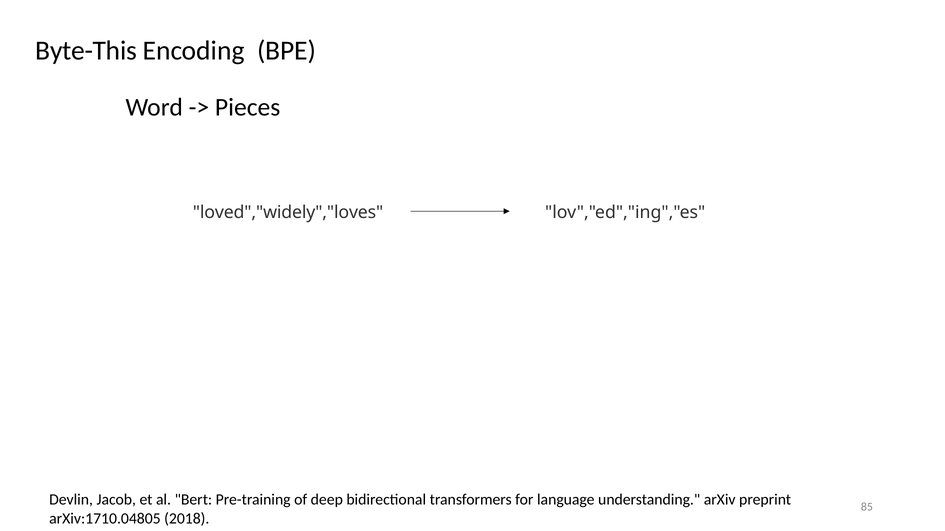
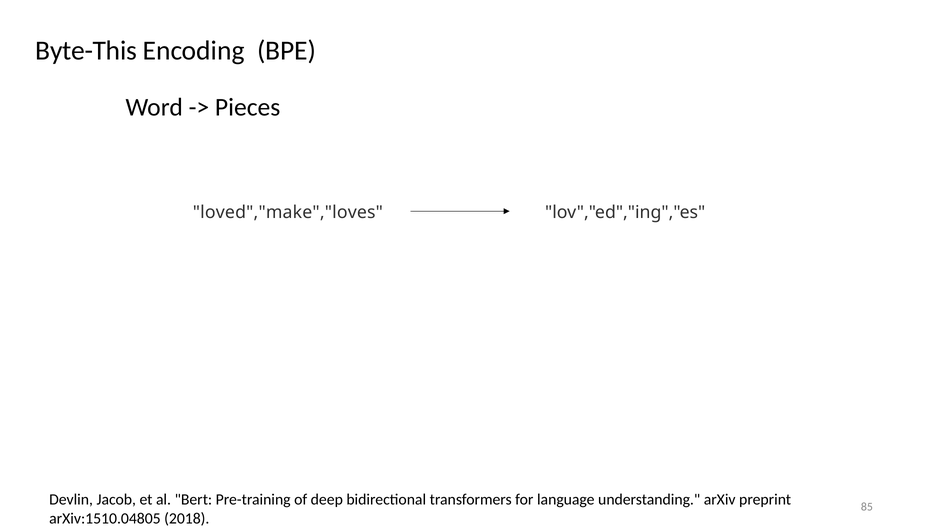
loved","widely","loves: loved","widely","loves -> loved","make","loves (288, 212)
arXiv:1710.04805: arXiv:1710.04805 -> arXiv:1510.04805 (105, 519)
